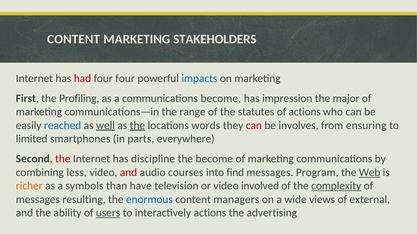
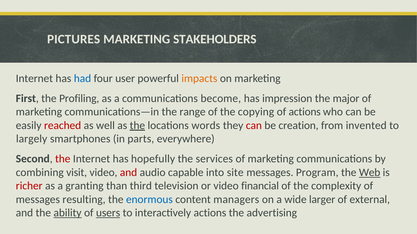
CONTENT: CONTENT -> PICTURES (74, 39)
had colour: red -> blue (83, 78)
four four: four -> user (125, 78)
impacts colour: blue -> orange (199, 78)
statutes: statutes -> copying (256, 112)
reached colour: blue -> red (63, 126)
well underline: present -> none (105, 126)
involves: involves -> creation (299, 126)
ensuring: ensuring -> invented (366, 126)
limited: limited -> largely (32, 139)
discipline: discipline -> hopefully (153, 159)
the become: become -> services (214, 159)
less: less -> visit (77, 173)
courses: courses -> capable (186, 173)
find: find -> site (235, 173)
richer colour: orange -> red (29, 186)
symbols: symbols -> granting (85, 186)
have: have -> third (141, 186)
involved: involved -> financial (260, 186)
complexity underline: present -> none (336, 186)
views: views -> larger (322, 200)
ability underline: none -> present (68, 213)
